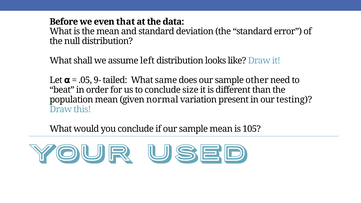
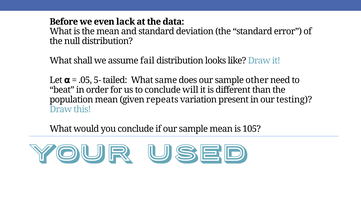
that: that -> lack (126, 22)
left: left -> fail (147, 61)
9-: 9- -> 5- (97, 80)
size: size -> will (190, 90)
normal: normal -> repeats (162, 100)
